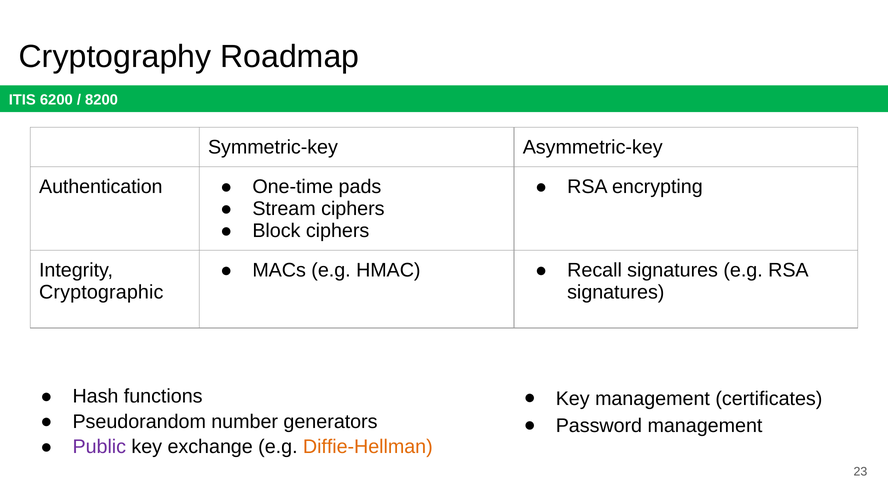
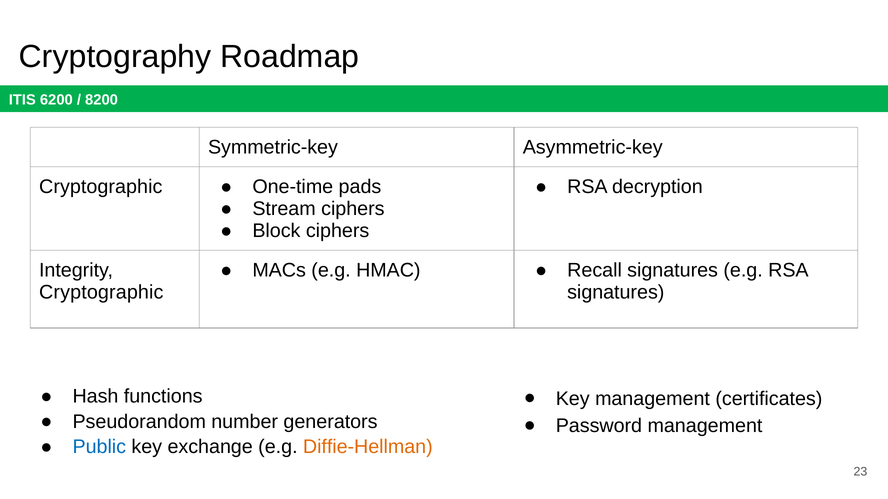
Authentication: Authentication -> Cryptographic (101, 187)
encrypting: encrypting -> decryption (657, 187)
Public colour: purple -> blue (99, 447)
